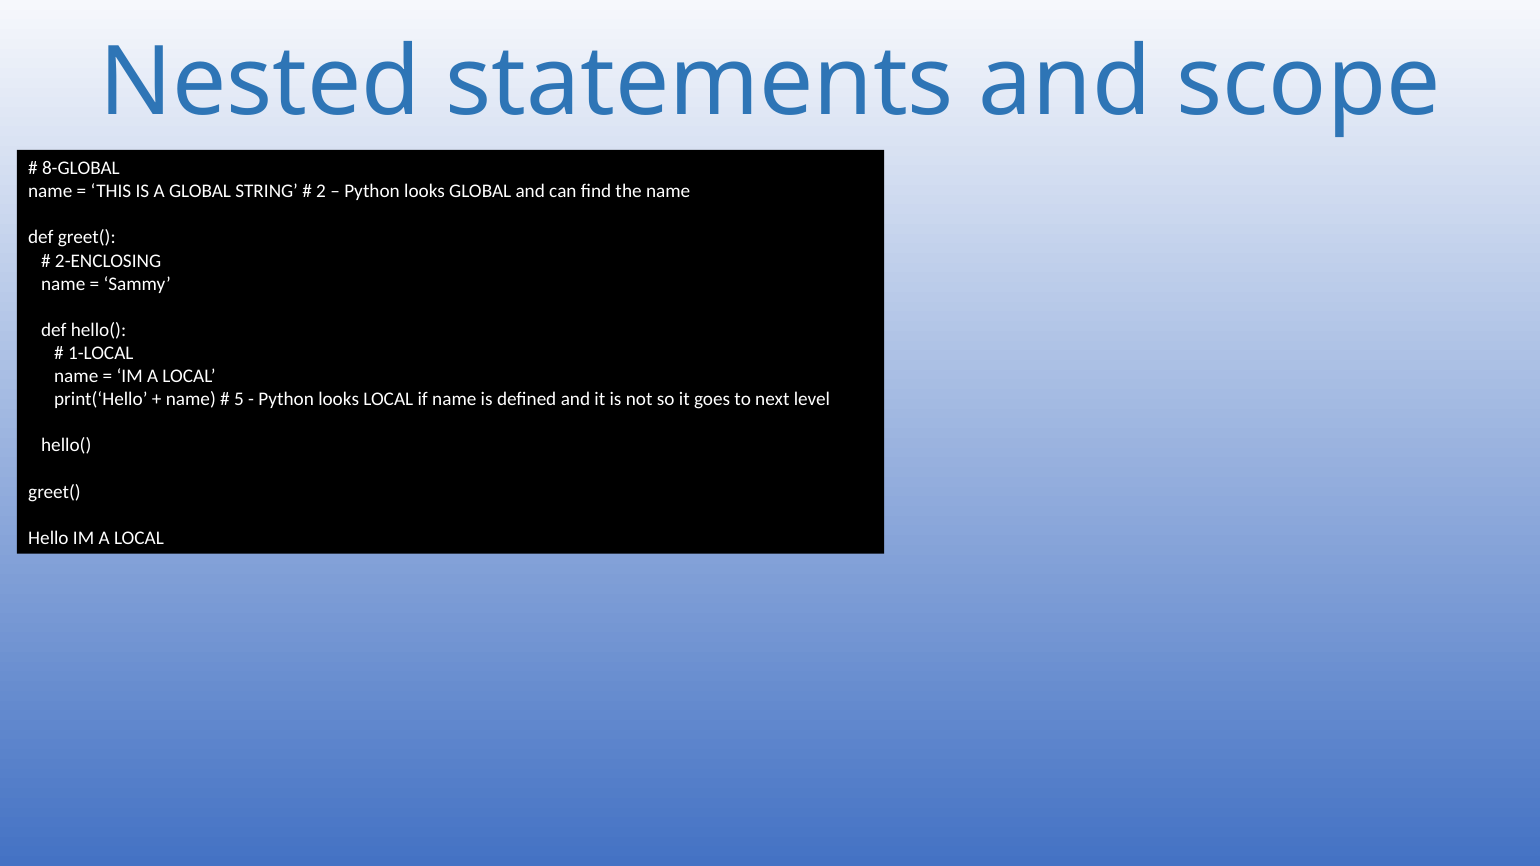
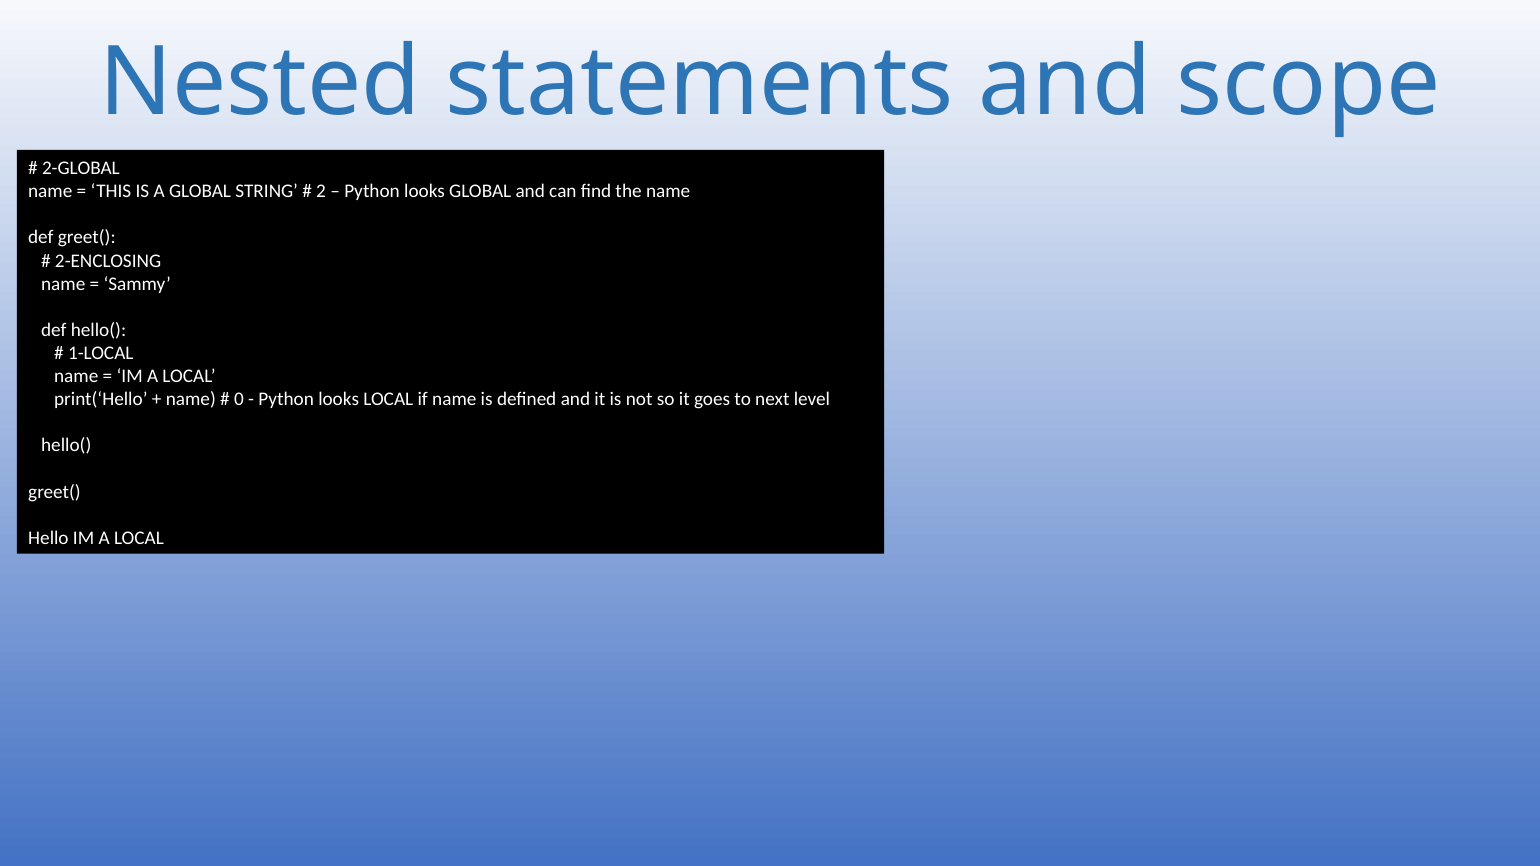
8-GLOBAL: 8-GLOBAL -> 2-GLOBAL (81, 168)
5: 5 -> 0 (239, 399)
